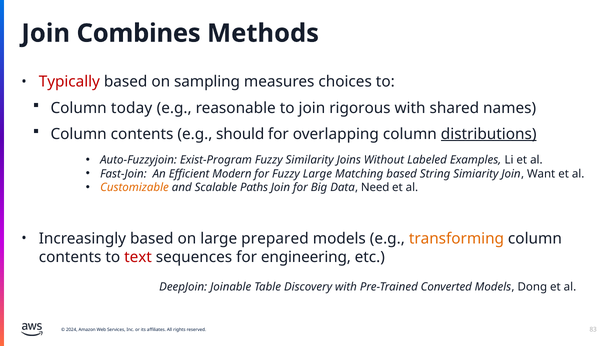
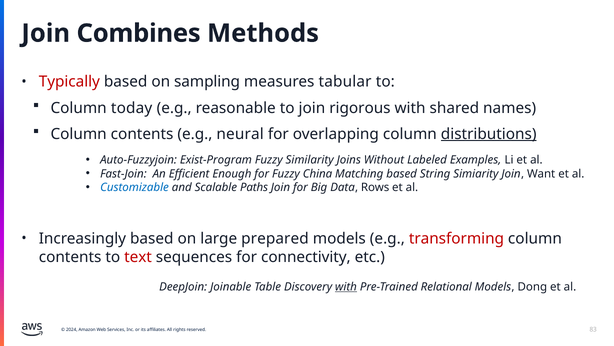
choices: choices -> tabular (345, 82)
should: should -> neural (240, 134)
Modern: Modern -> Enough (232, 173)
Fuzzy Large: Large -> China (318, 173)
Customizable colour: orange -> blue (135, 187)
Need: Need -> Rows (375, 187)
transforming colour: orange -> red (456, 238)
engineering: engineering -> connectivity (306, 257)
with underline: none -> present (346, 286)
Converted: Converted -> Relational (446, 286)
